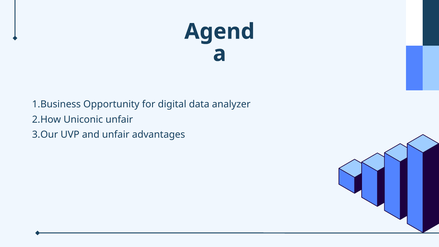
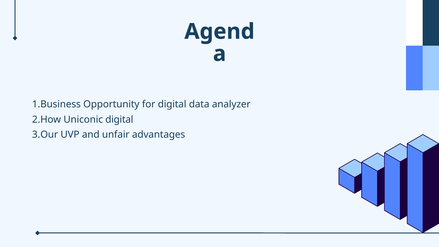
Uniconic unfair: unfair -> digital (119, 119)
